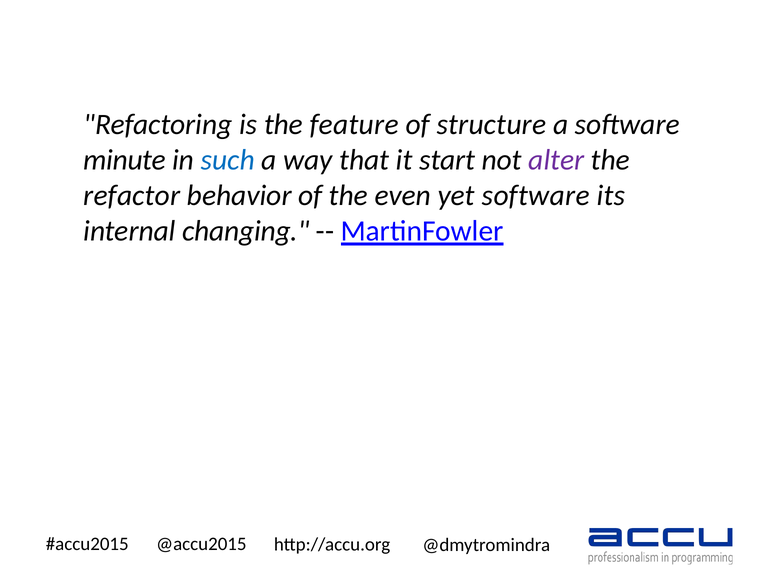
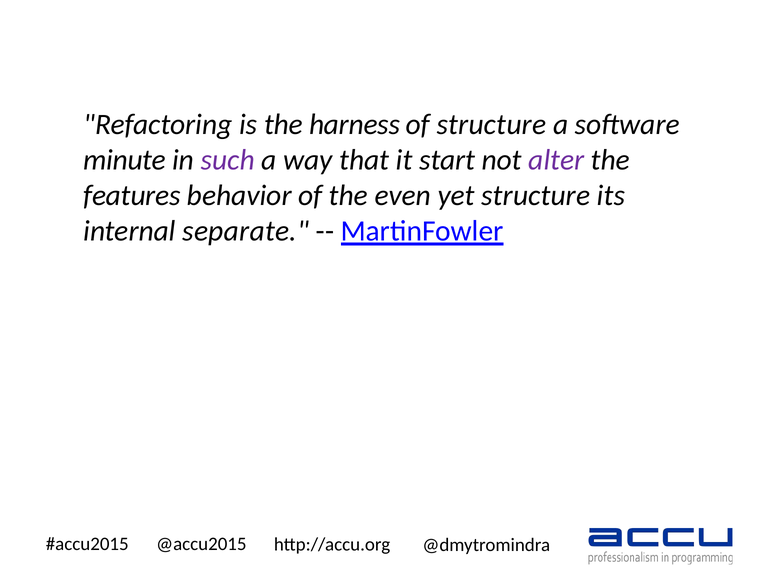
feature: feature -> harness (355, 125)
such colour: blue -> purple (228, 160)
refactor: refactor -> features (132, 195)
yet software: software -> structure (536, 195)
changing: changing -> separate (246, 231)
